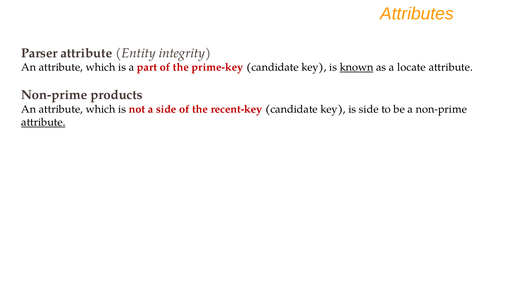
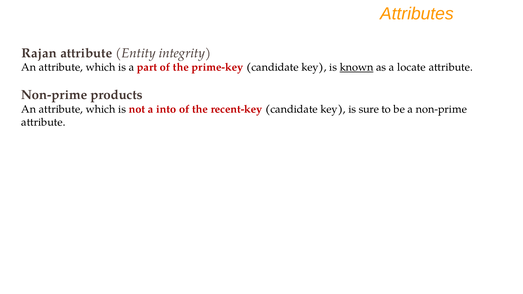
Parser: Parser -> Rajan (39, 53)
a side: side -> into (166, 109)
is side: side -> sure (369, 109)
attribute underline: present -> none (43, 122)
